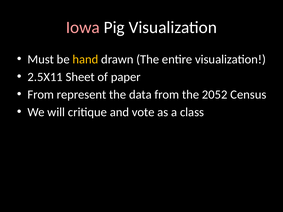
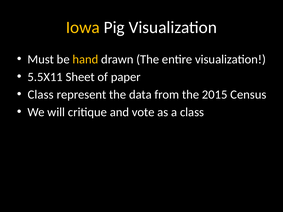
Iowa colour: pink -> yellow (83, 27)
2.5X11: 2.5X11 -> 5.5X11 (45, 77)
From: From -> Class (41, 95)
2052: 2052 -> 2015 (215, 95)
